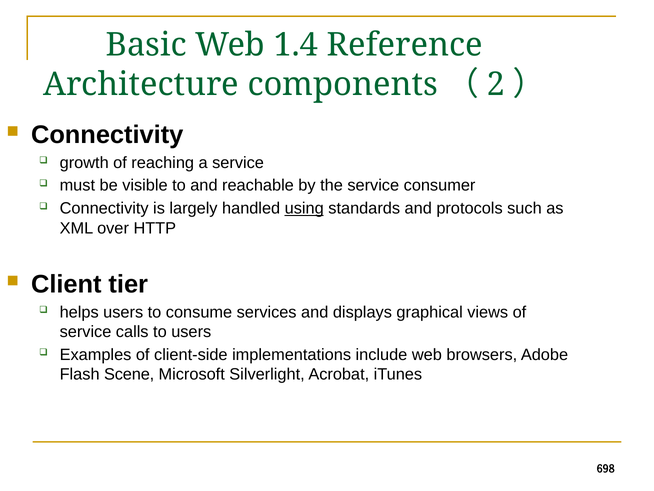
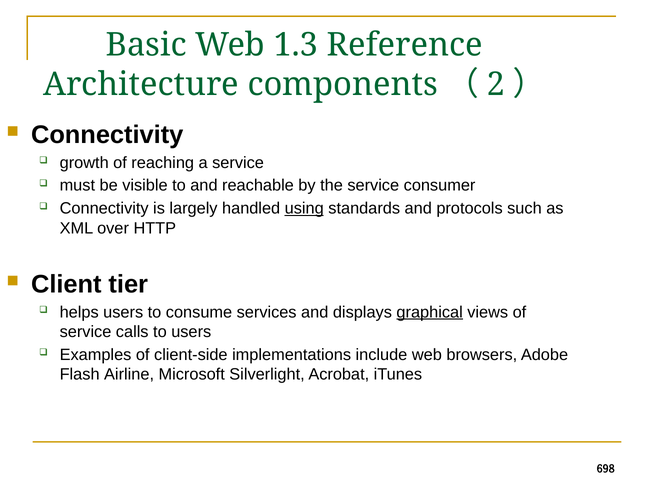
1.4: 1.4 -> 1.3 (296, 45)
graphical underline: none -> present (430, 312)
Scene: Scene -> Airline (129, 374)
